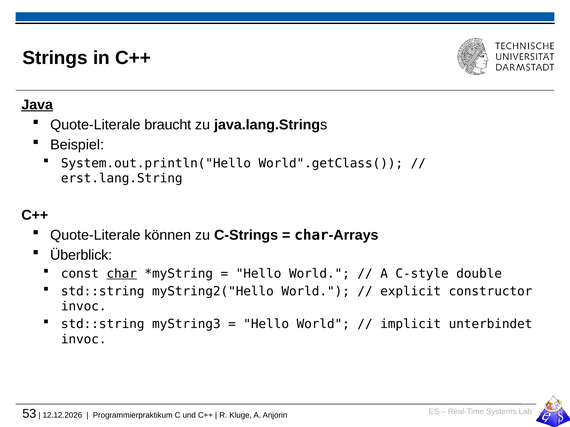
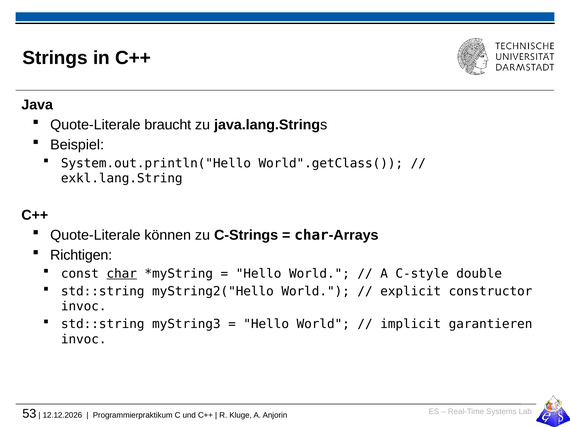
Java underline: present -> none (37, 105)
erst.lang.String: erst.lang.String -> exkl.lang.String (122, 179)
Überblick: Überblick -> Richtigen (81, 255)
unterbindet: unterbindet -> garantieren (491, 325)
